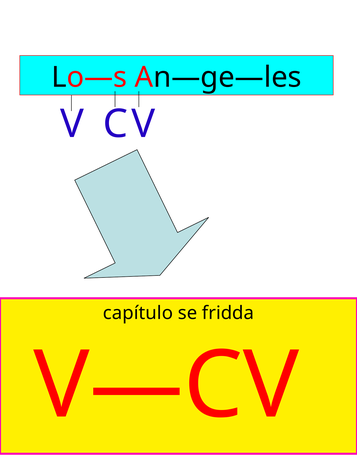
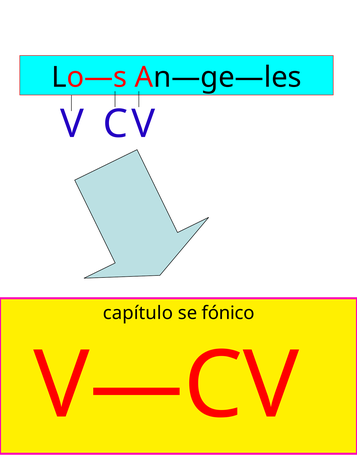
fridda: fridda -> fónico (228, 313)
